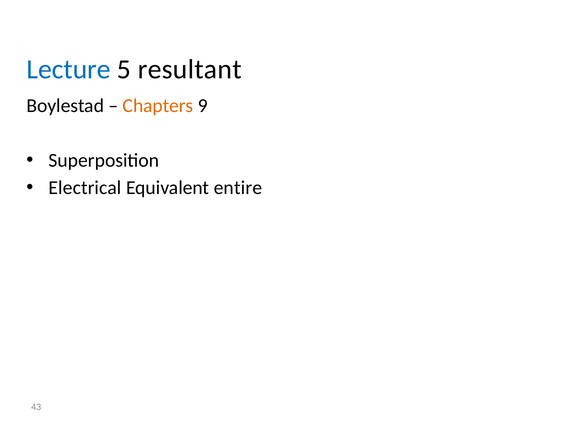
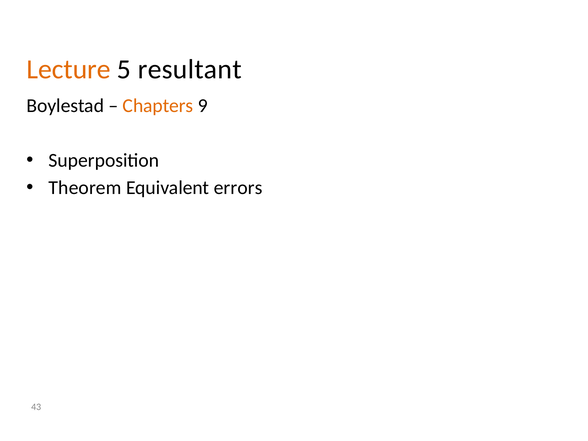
Lecture colour: blue -> orange (69, 69)
Electrical: Electrical -> Theorem (85, 188)
entire: entire -> errors (238, 188)
